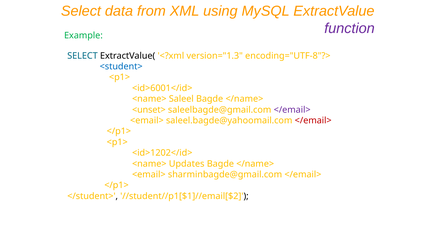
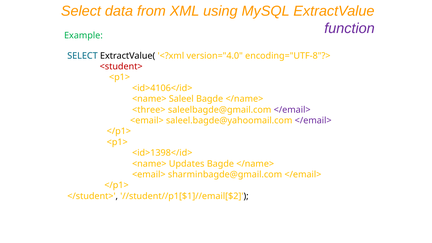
version="1.3: version="1.3 -> version="4.0 (215, 56)
<student> colour: blue -> red (121, 67)
<id>6001</id>: <id>6001</id> -> <id>4106</id> (162, 88)
<unset>: <unset> -> <three> (149, 110)
</email> colour: red -> purple (313, 121)
<id>1202</id>: <id>1202</id> -> <id>1398</id> (162, 153)
